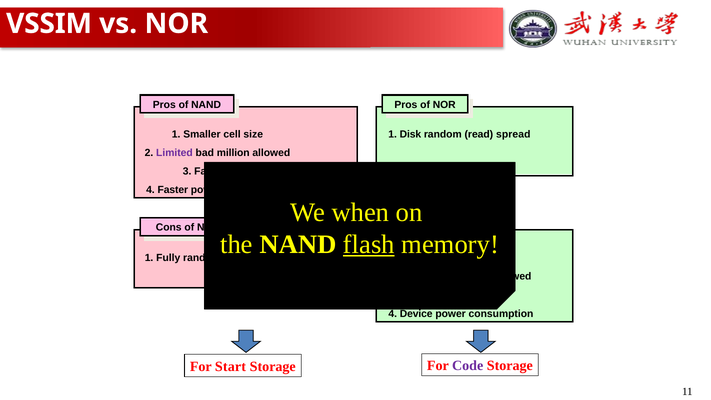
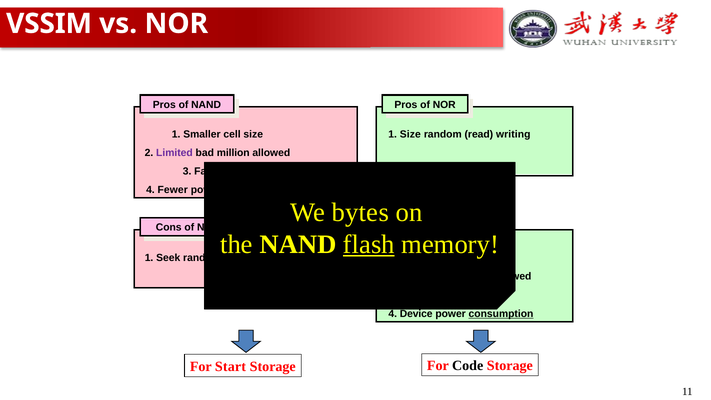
1 Disk: Disk -> Size (410, 134)
read spread: spread -> writing (513, 134)
Faster: Faster -> Fewer (173, 190)
when: when -> bytes (360, 212)
Fully: Fully -> Seek (168, 258)
consumption underline: none -> present (501, 314)
Code colour: purple -> black (468, 366)
